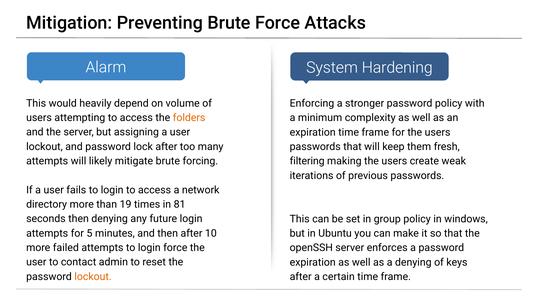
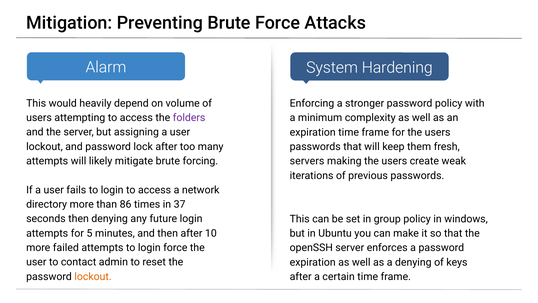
folders colour: orange -> purple (189, 118)
filtering: filtering -> servers (307, 161)
19: 19 -> 86 (126, 204)
81: 81 -> 37 (180, 204)
